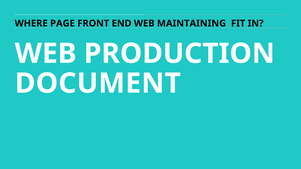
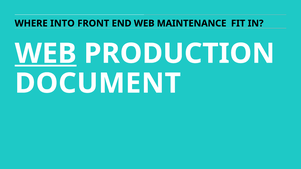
PAGE: PAGE -> INTO (62, 23)
MAINTAINING: MAINTAINING -> MAINTENANCE (192, 23)
WEB underline: none -> present (46, 54)
